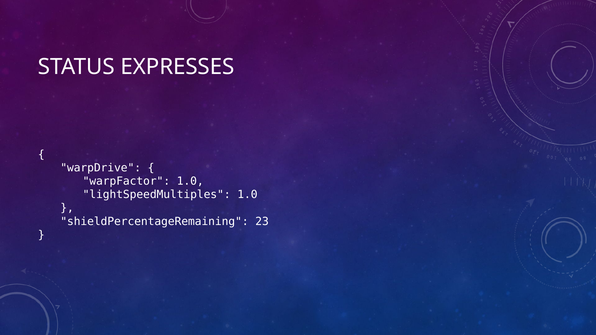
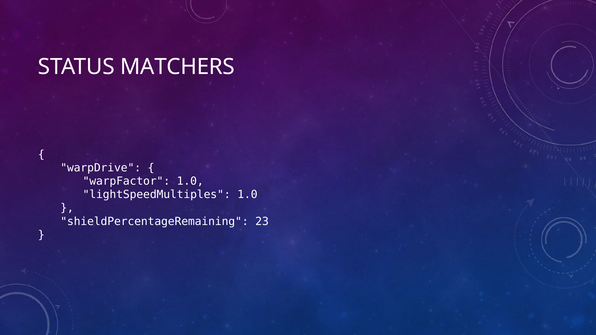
EXPRESSES: EXPRESSES -> MATCHERS (178, 67)
